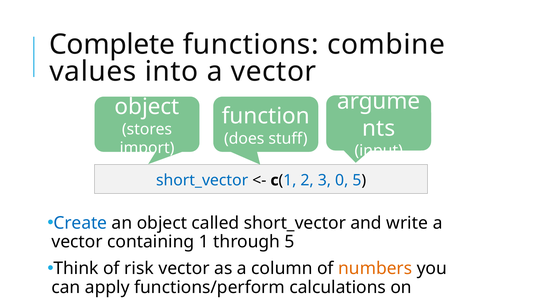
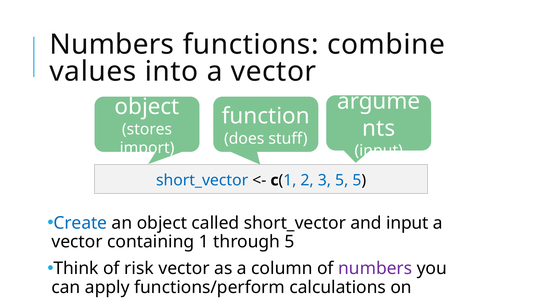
Complete: Complete -> Numbers (112, 45)
3 0: 0 -> 5 (342, 180)
and write: write -> input (407, 223)
numbers colour: orange -> purple (375, 269)
